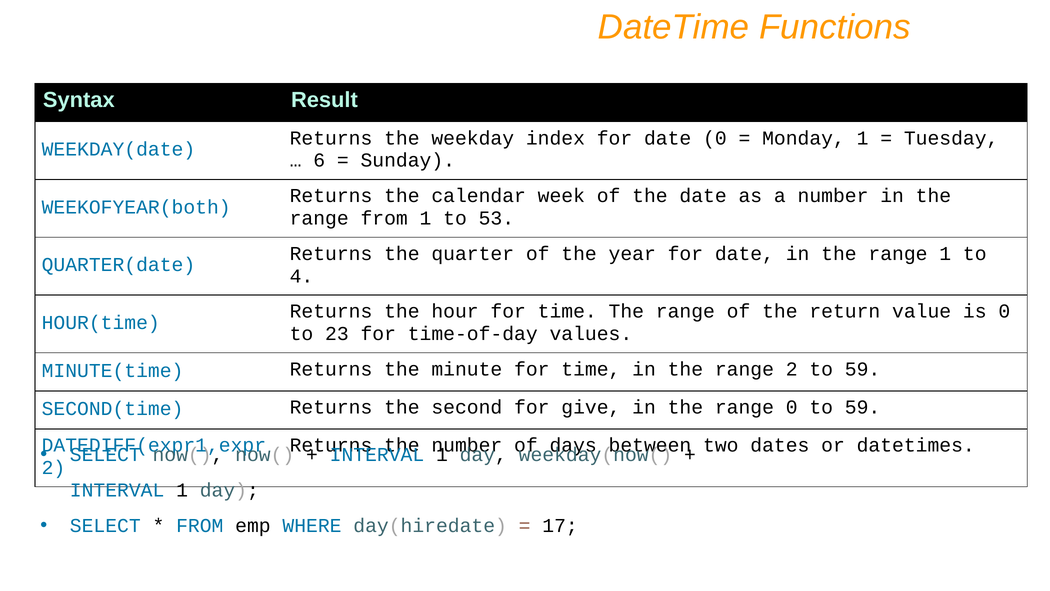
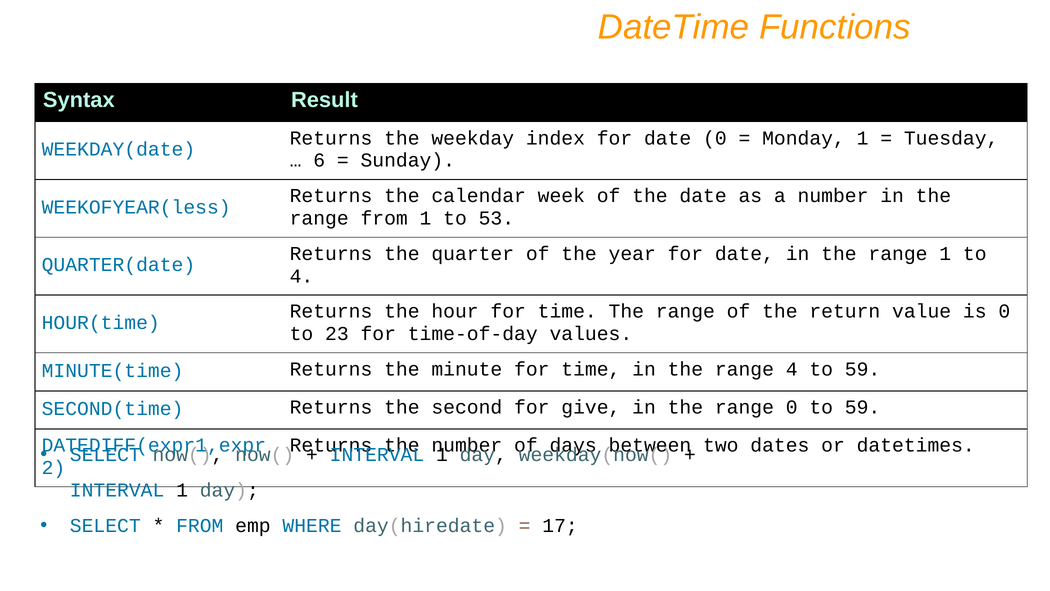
WEEKOFYEAR(both: WEEKOFYEAR(both -> WEEKOFYEAR(less (136, 207)
range 2: 2 -> 4 (792, 369)
